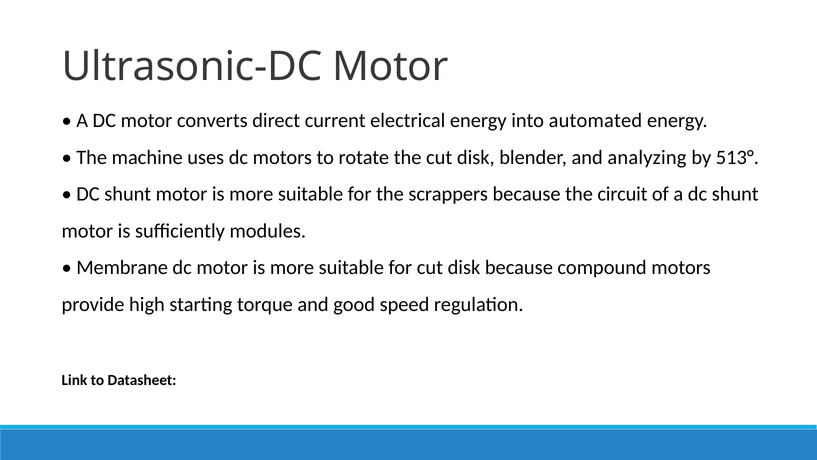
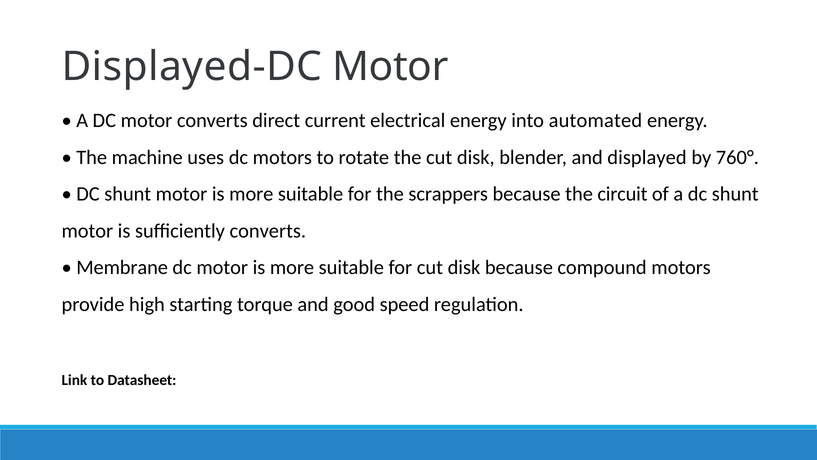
Ultrasonic-DC: Ultrasonic-DC -> Displayed-DC (192, 67)
analyzing: analyzing -> displayed (647, 157)
513°: 513° -> 760° (737, 157)
sufficiently modules: modules -> converts (268, 231)
